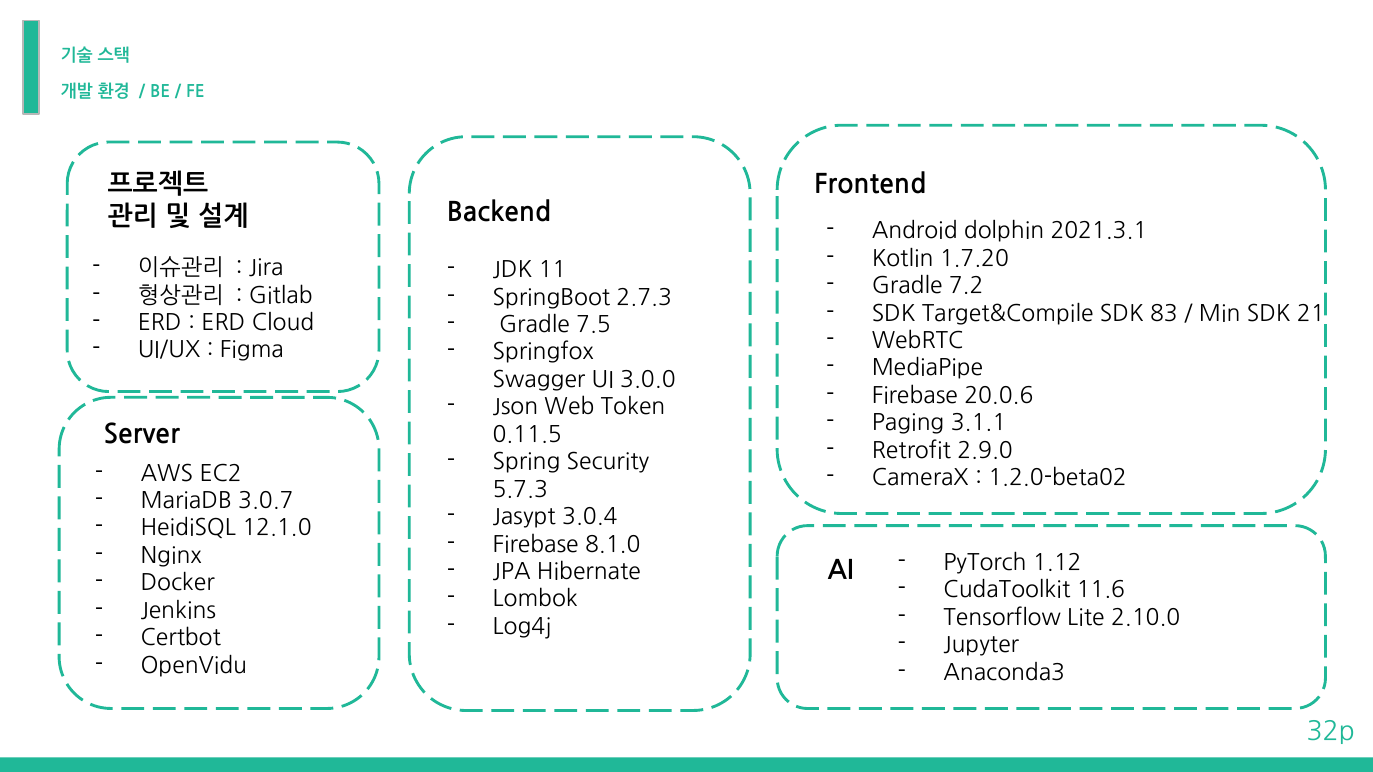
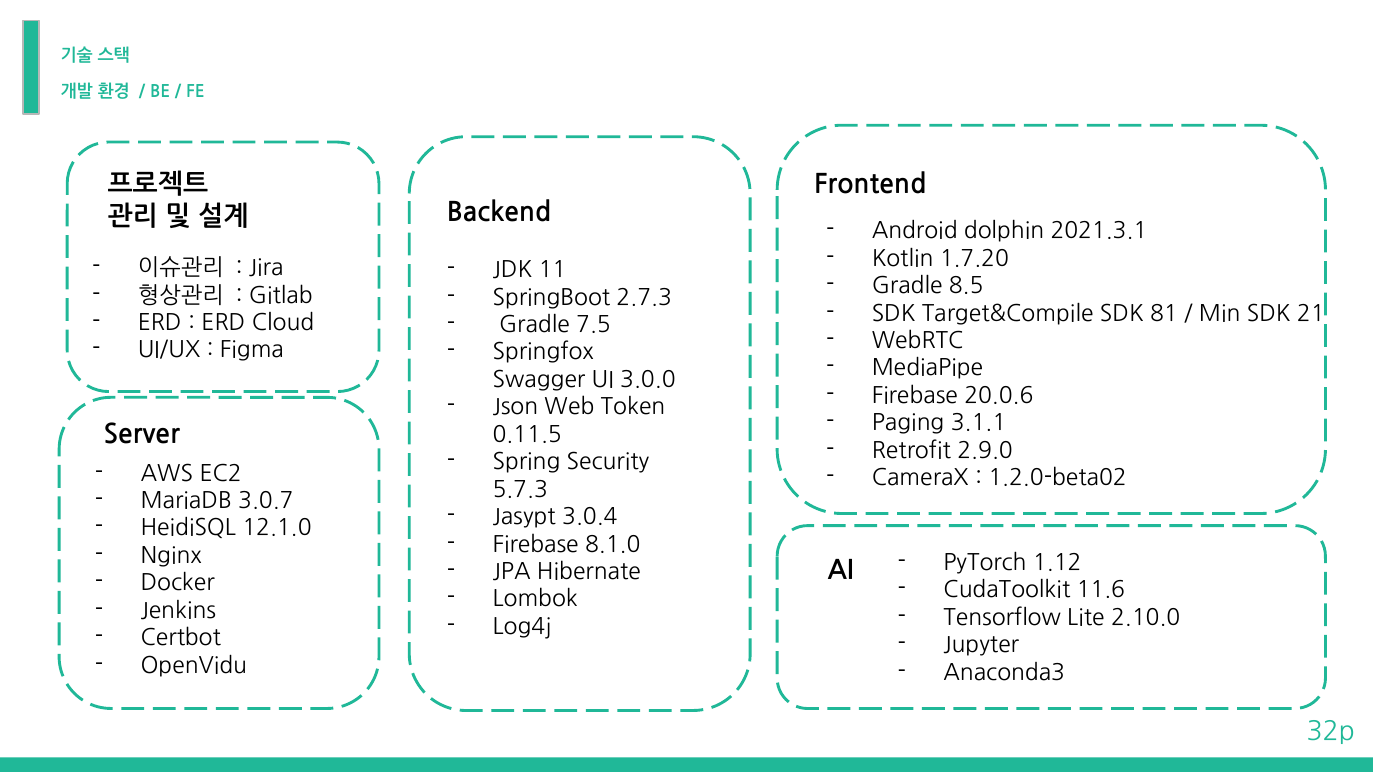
7.2: 7.2 -> 8.5 (966, 286)
83: 83 -> 81 (1164, 314)
